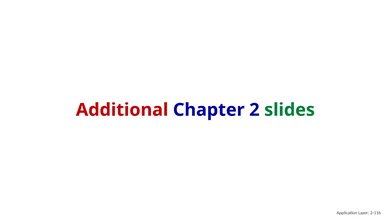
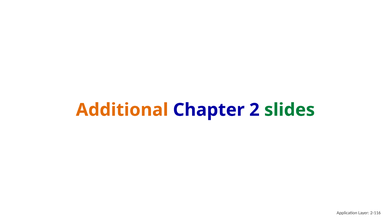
Additional colour: red -> orange (122, 110)
